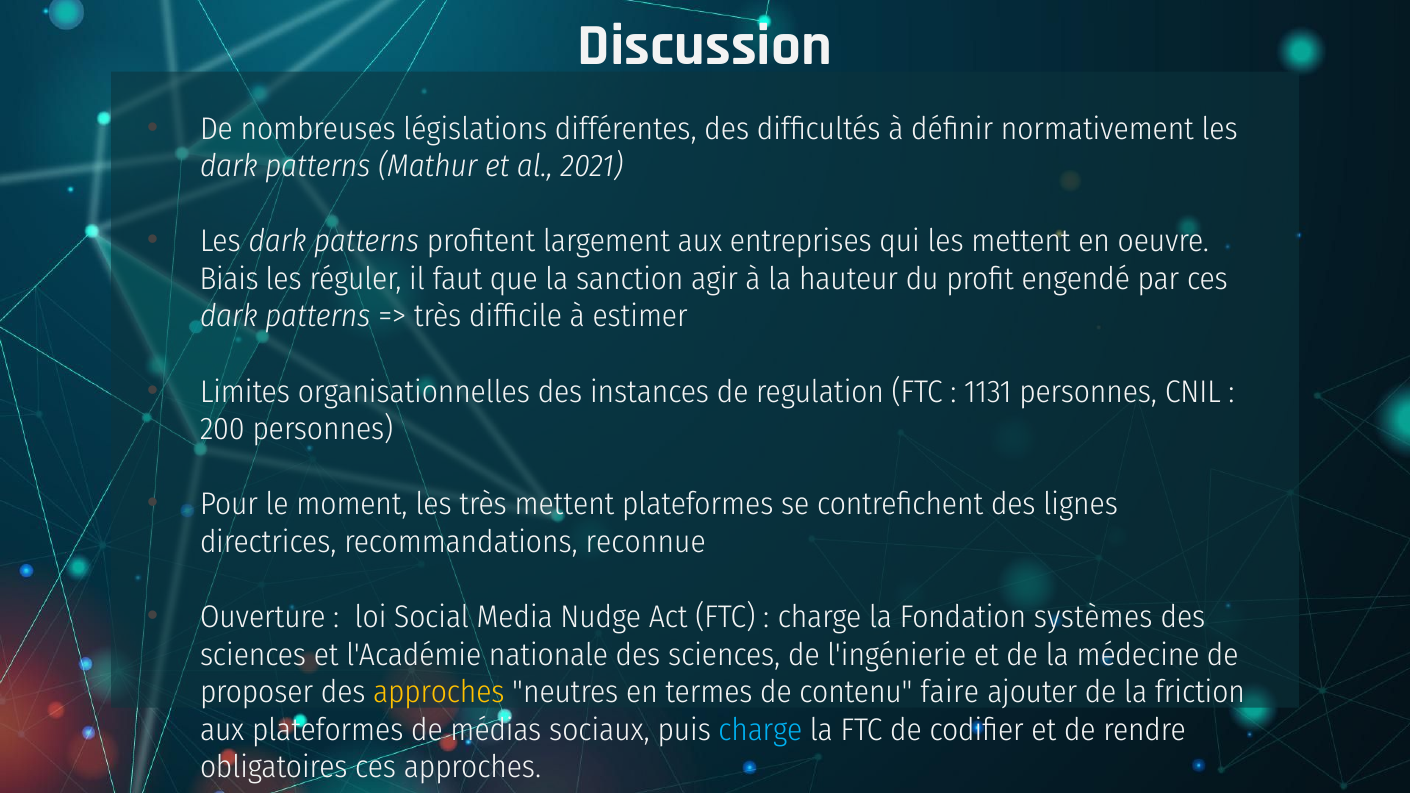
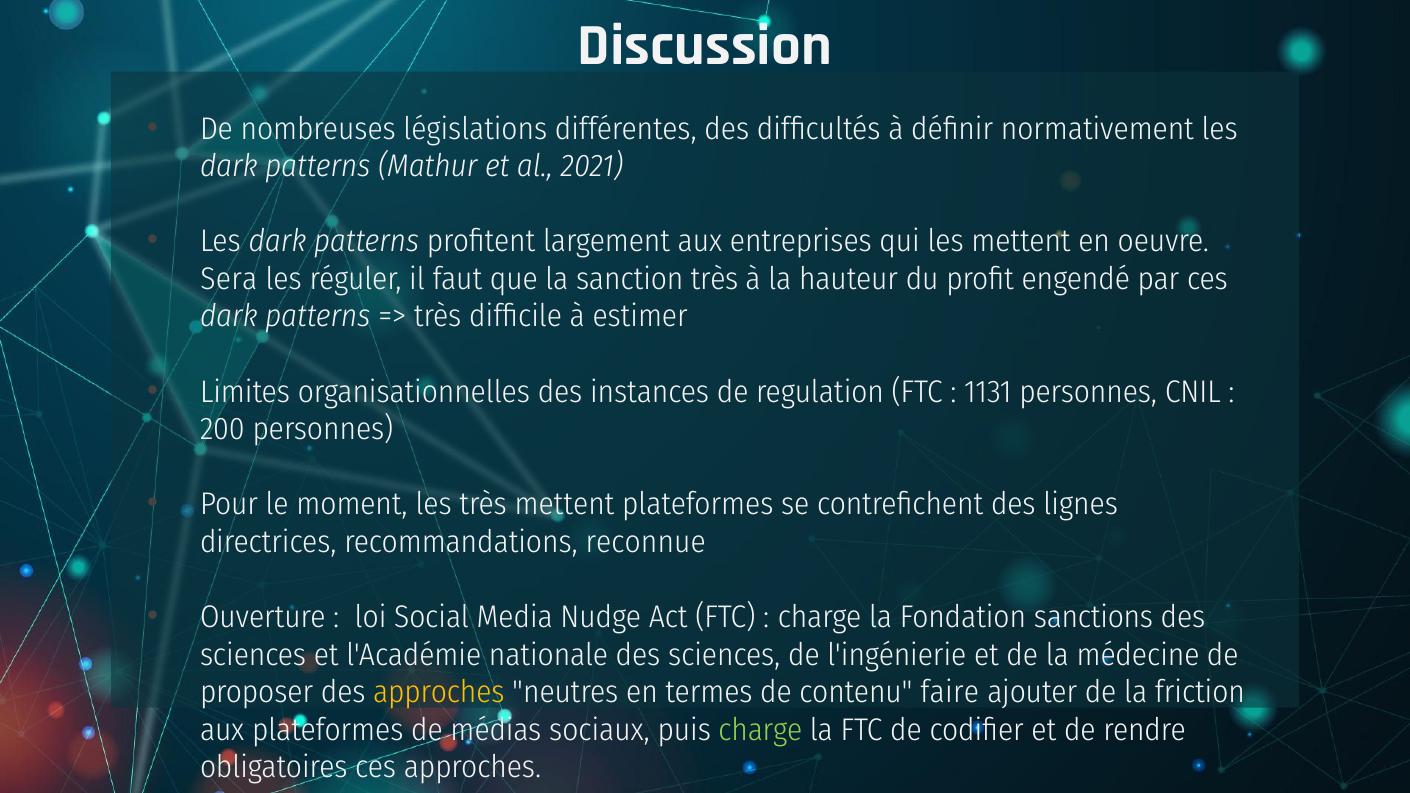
Biais: Biais -> Sera (229, 279)
sanction agir: agir -> très (715, 279)
systèmes: systèmes -> sanctions (1093, 617)
charge colour: light blue -> light green (760, 730)
